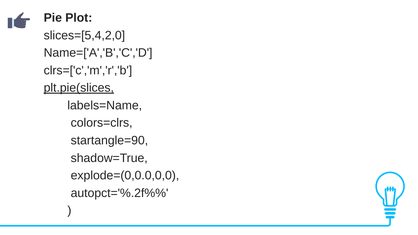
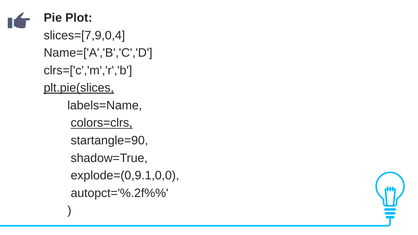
slices=[5,4,2,0: slices=[5,4,2,0 -> slices=[7,9,0,4 (84, 35)
colors=clrs underline: none -> present (102, 123)
explode=(0,0.0,0,0: explode=(0,0.0,0,0 -> explode=(0,9.1,0,0 (125, 176)
